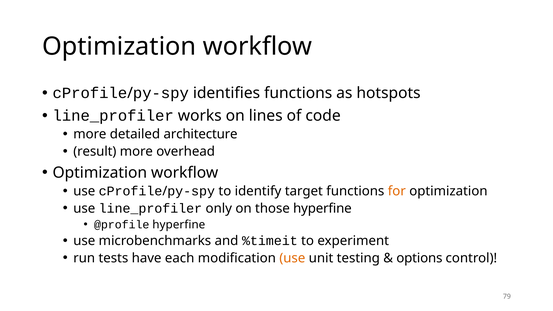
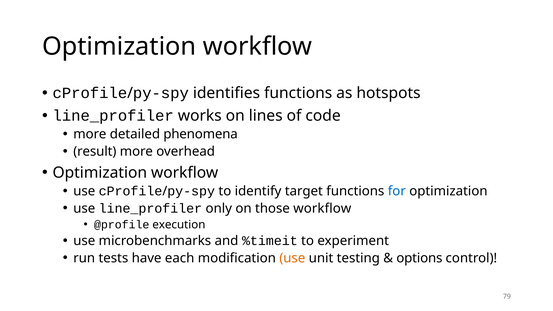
architecture: architecture -> phenomena (201, 134)
for colour: orange -> blue (397, 191)
those hyperfine: hyperfine -> workflow (322, 208)
@profile hyperfine: hyperfine -> execution (179, 225)
